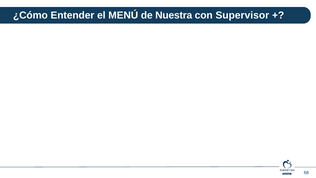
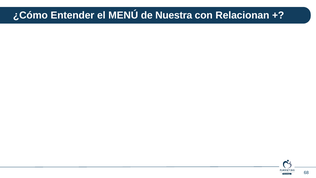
Supervisor: Supervisor -> Relacionan (242, 15)
